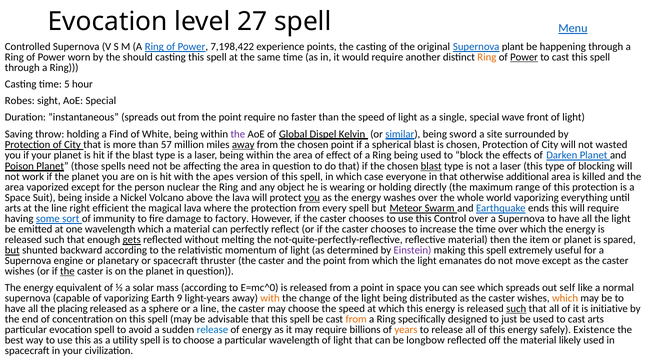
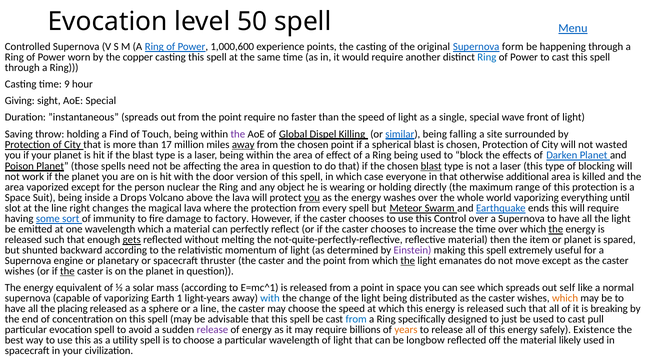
27: 27 -> 50 (252, 22)
7,198,422: 7,198,422 -> 1,000,600 (232, 47)
plant: plant -> form (513, 47)
should: should -> copper (138, 57)
Ring colour: orange -> blue (487, 57)
Power underline: present -> none (524, 57)
5: 5 -> 9 (67, 84)
Robes: Robes -> Giving (20, 101)
White: White -> Touch (157, 134)
Kelvin: Kelvin -> Killing (352, 134)
sword: sword -> falling (463, 134)
57: 57 -> 17 (166, 145)
apes: apes -> door (223, 177)
Nickel: Nickel -> Drops (133, 198)
arts: arts -> slot (13, 208)
efficient: efficient -> changes (111, 208)
the underline: none -> present (556, 230)
but underline: present -> none (12, 251)
the underline: none -> present (408, 261)
E=mc^0: E=mc^0 -> E=mc^1 (260, 288)
9: 9 -> 1 (180, 299)
with colour: orange -> blue (270, 299)
such underline: present -> none (516, 309)
initiative: initiative -> breaking (609, 309)
from colour: orange -> blue (356, 320)
cast arts: arts -> pull (596, 320)
release colour: blue -> purple (212, 330)
